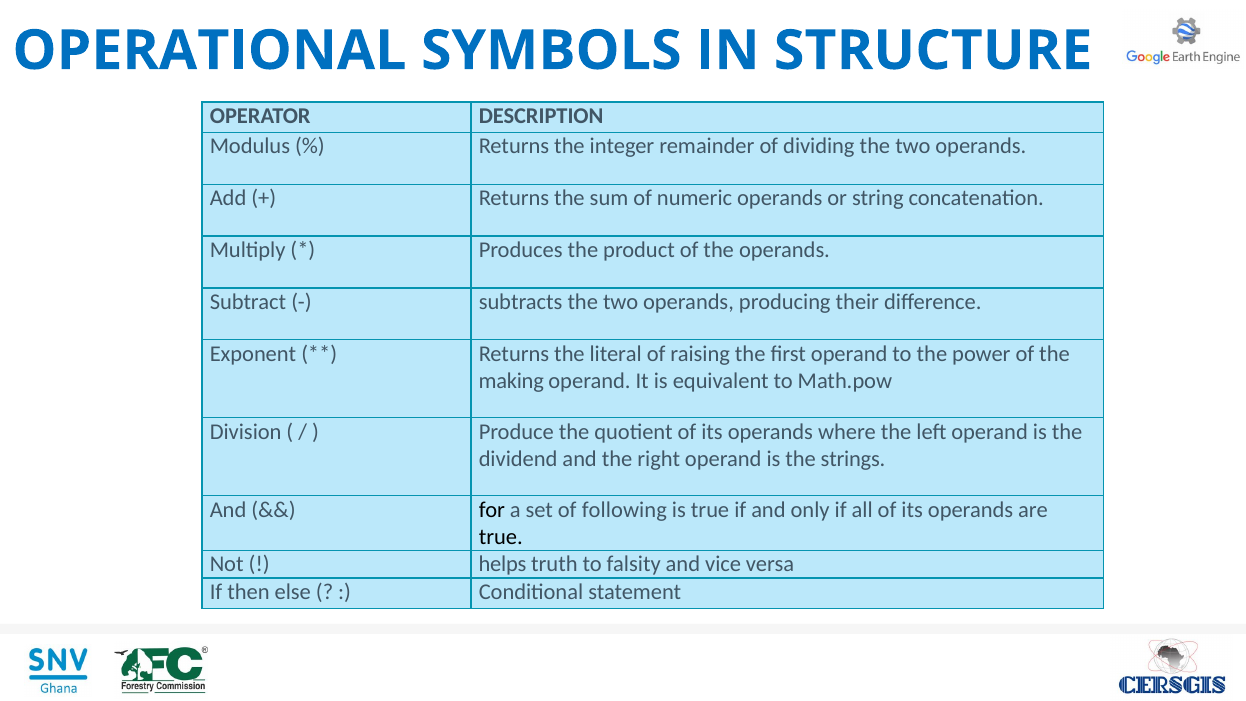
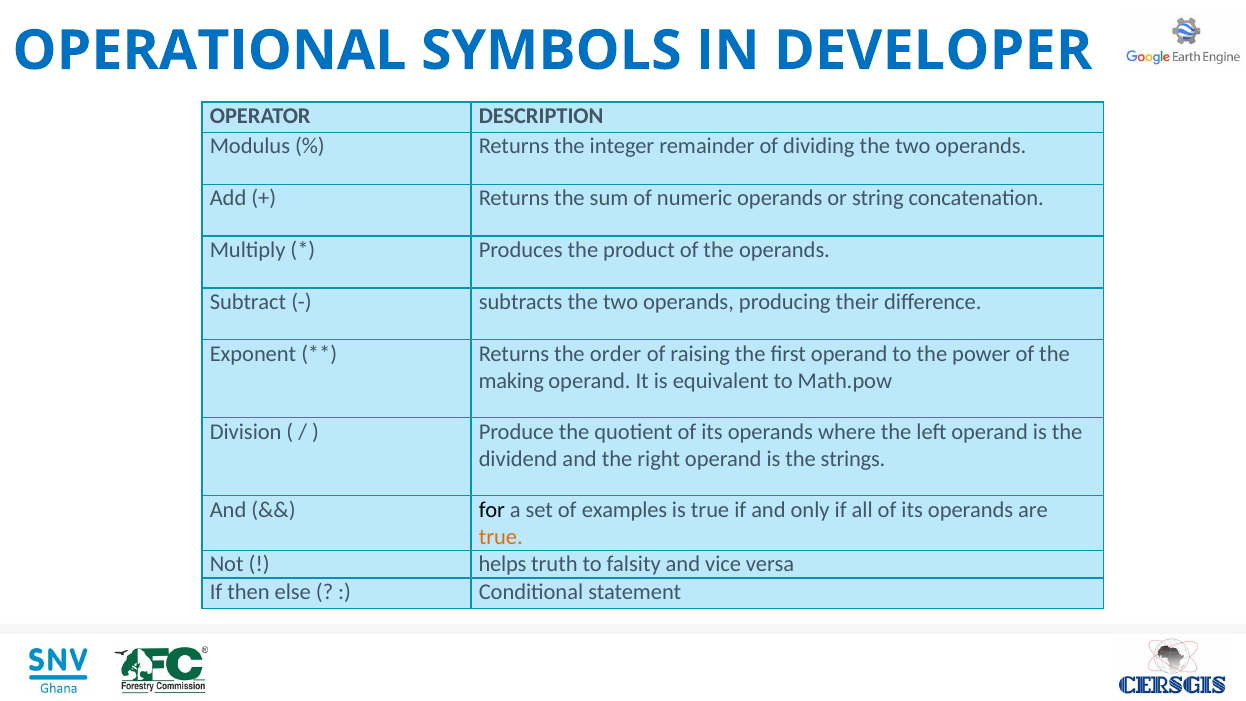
STRUCTURE: STRUCTURE -> DEVELOPER (933, 51)
literal: literal -> order (616, 354)
following: following -> examples (624, 510)
true colour: black -> orange (501, 537)
